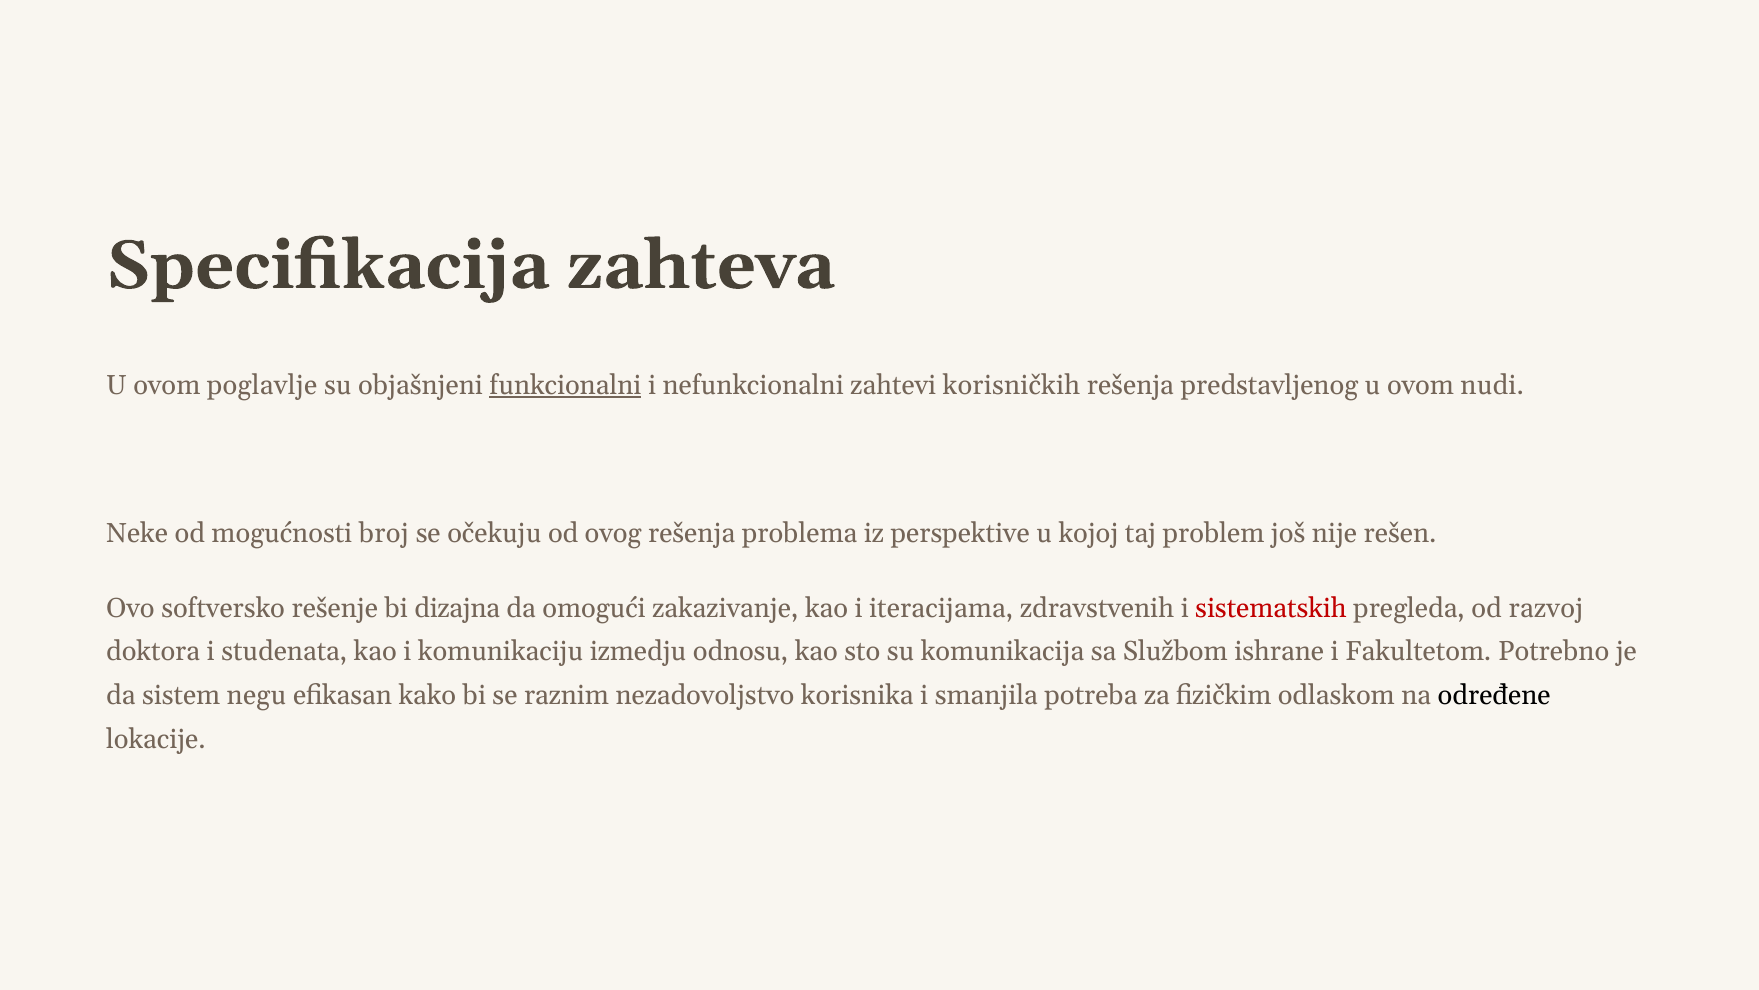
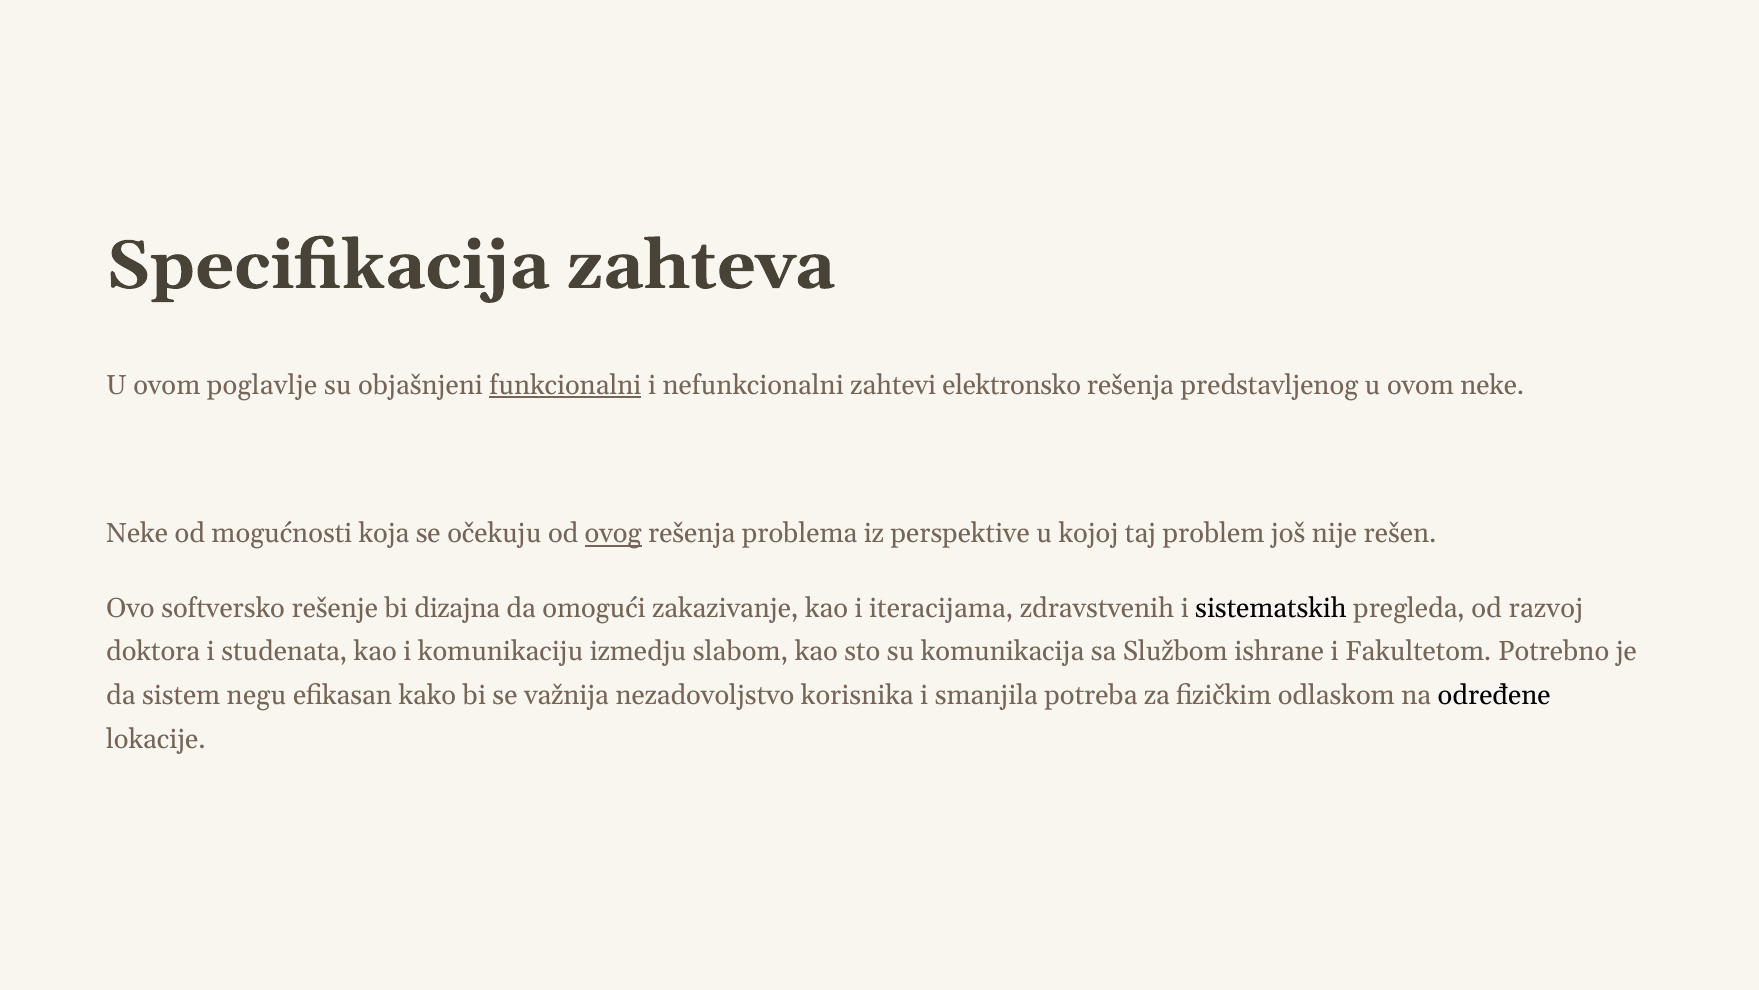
korisničkih: korisničkih -> elektronsko (1012, 385)
ovom nudi: nudi -> neke (1492, 385)
broj: broj -> koja (384, 534)
ovog underline: none -> present (613, 534)
sistematskih colour: red -> black (1271, 608)
odnosu: odnosu -> slabom (741, 652)
raznim: raznim -> važnija (567, 695)
